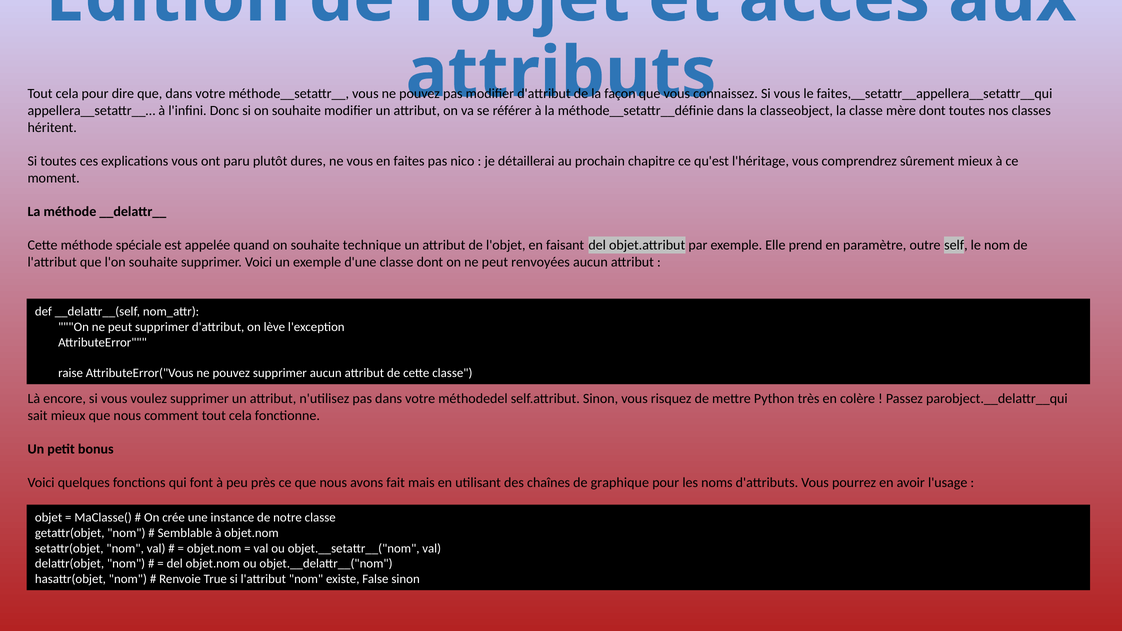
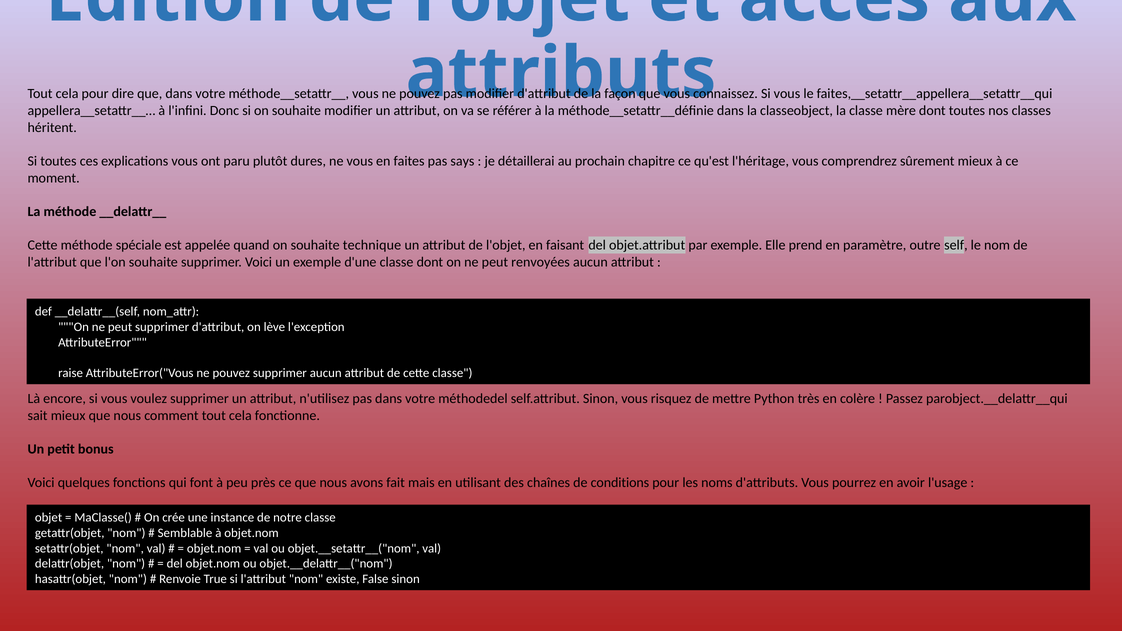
nico: nico -> says (462, 161)
graphique: graphique -> conditions (620, 483)
